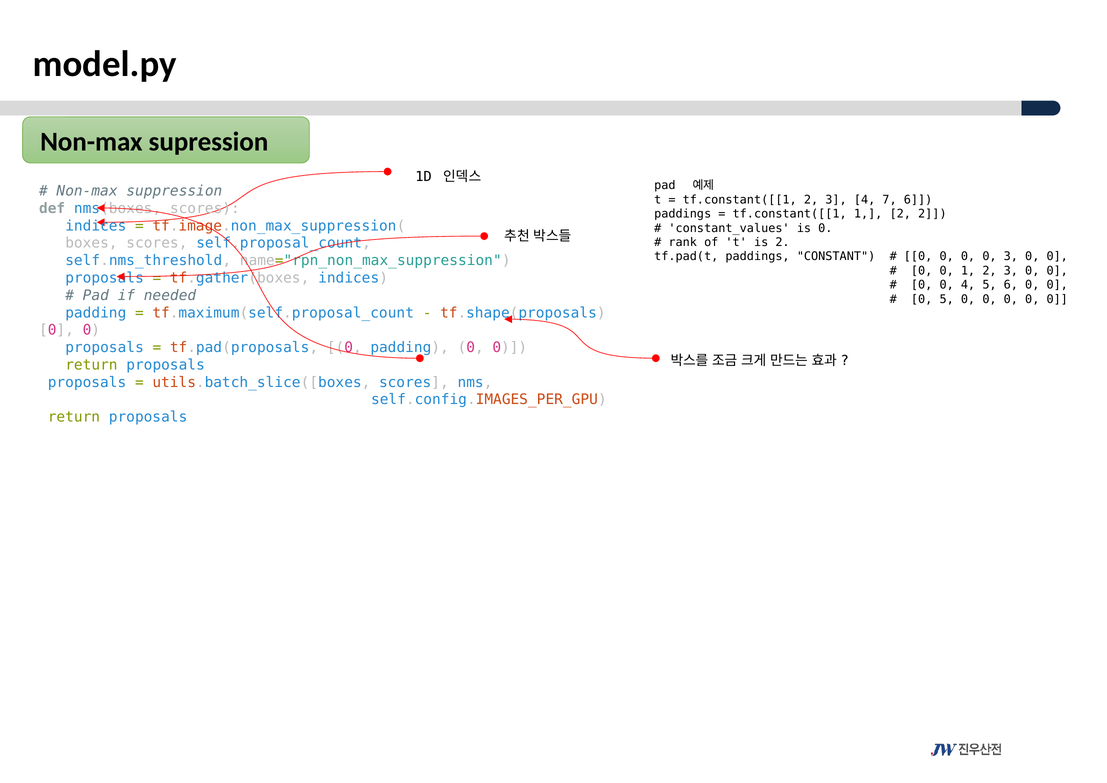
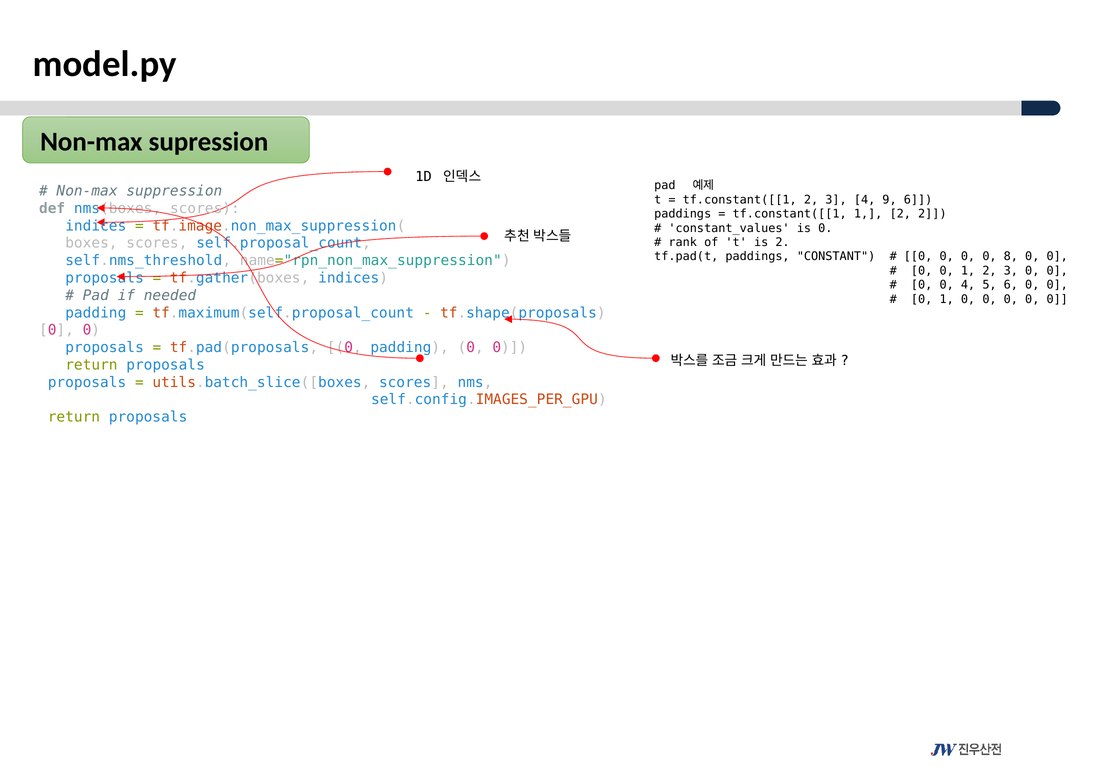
7: 7 -> 9 (890, 200)
0 3: 3 -> 8 (1011, 256)
5: 5 -> 1 (947, 299)
